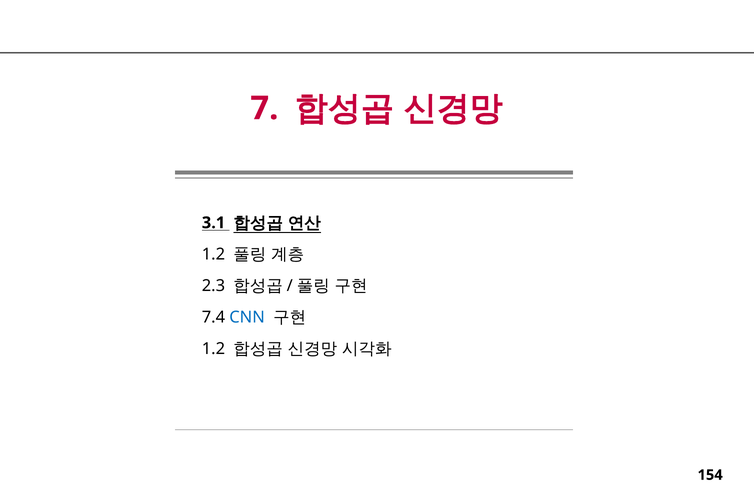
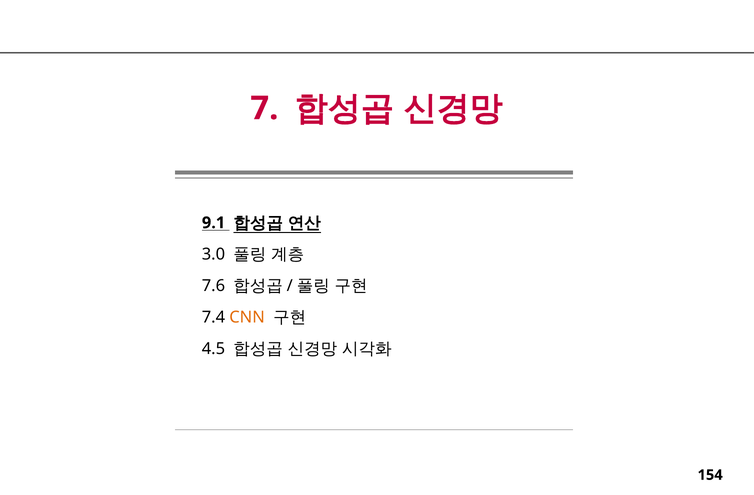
3.1: 3.1 -> 9.1 (214, 223)
1.2: 1.2 -> 3.0 (213, 254)
2.3: 2.3 -> 7.6 (213, 286)
CNN colour: blue -> orange (247, 318)
1.2: 1.2 -> 4.5 (213, 349)
